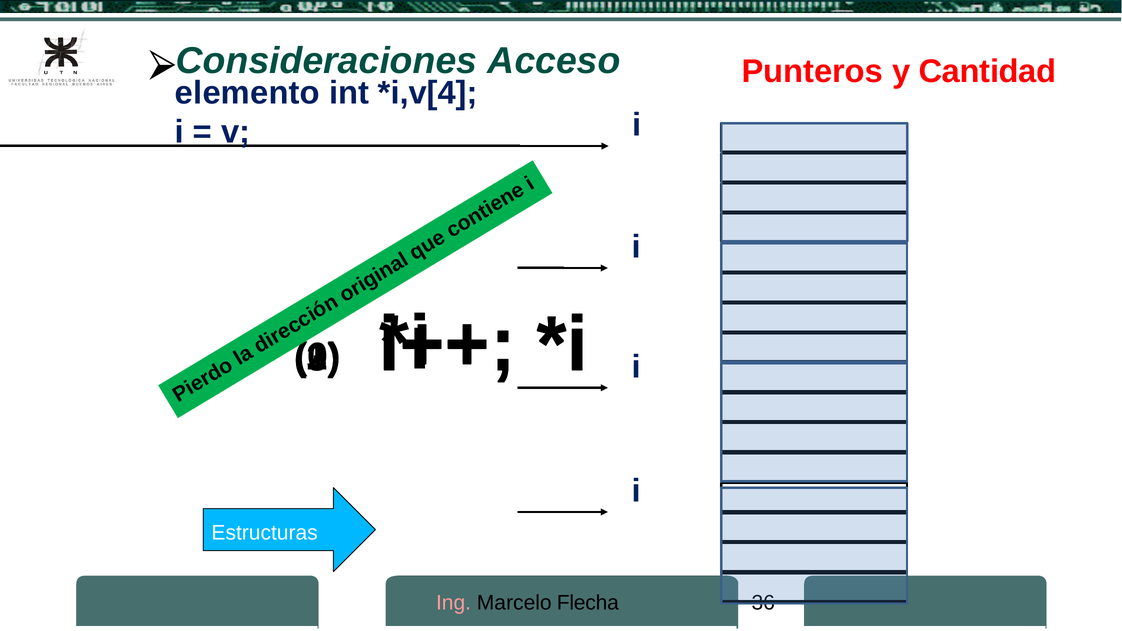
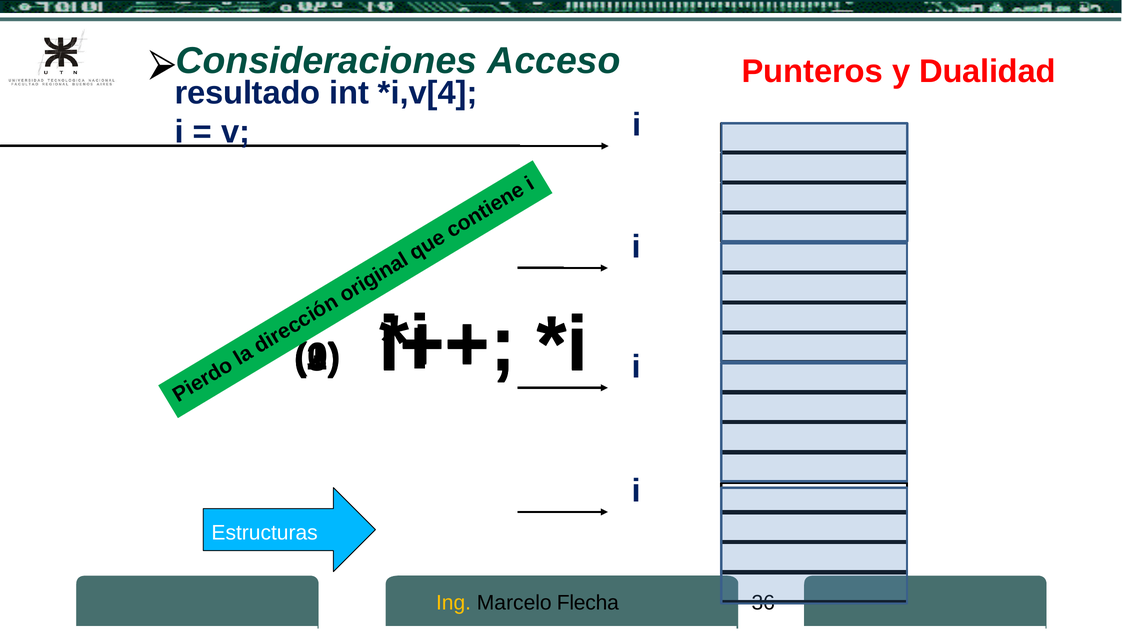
Cantidad: Cantidad -> Dualidad (987, 71)
elemento: elemento -> resultado (248, 93)
Ing colour: pink -> yellow (454, 603)
